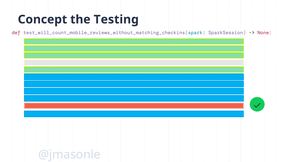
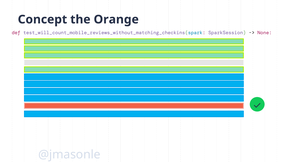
Testing: Testing -> Orange (116, 20)
